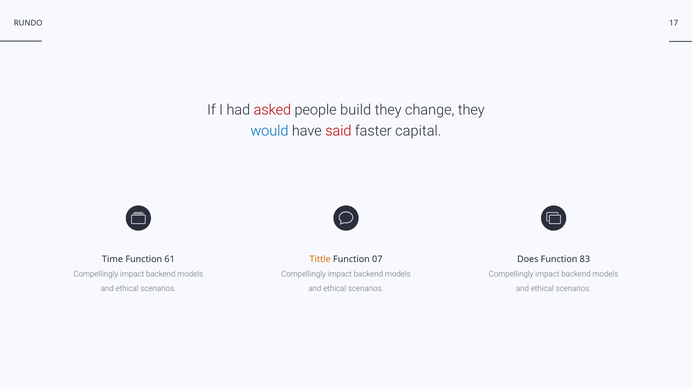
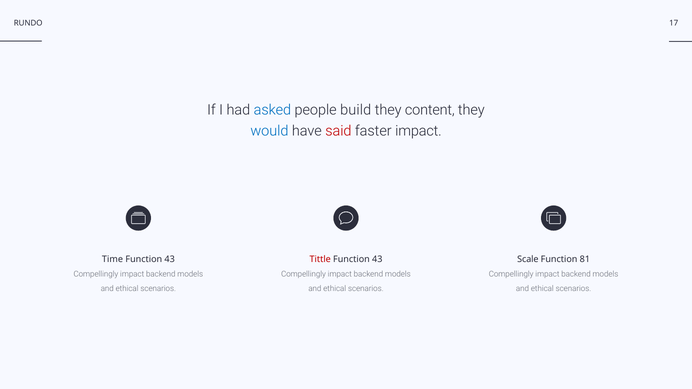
asked colour: red -> blue (272, 110)
change: change -> content (430, 110)
faster capital: capital -> impact (418, 131)
61: 61 -> 43 (170, 260)
Tittle colour: orange -> red (320, 260)
07: 07 -> 43 (377, 260)
Does: Does -> Scale (528, 260)
83: 83 -> 81 (585, 260)
